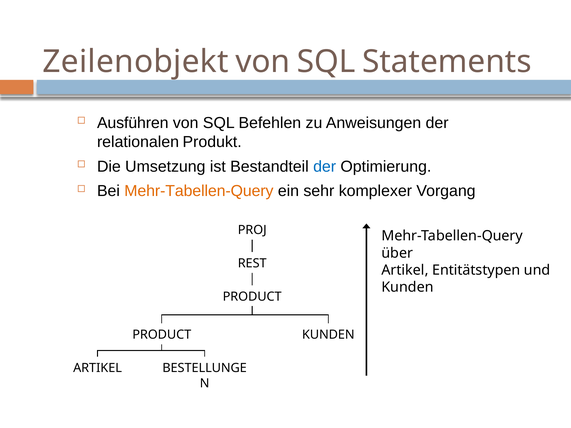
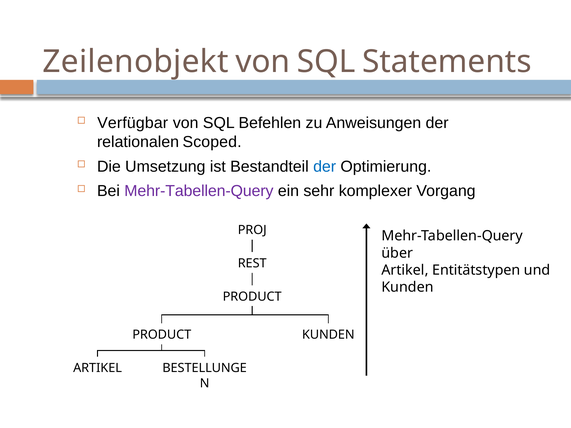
Ausführen: Ausführen -> Verfügbar (133, 123)
Produkt: Produkt -> Scoped (212, 142)
Mehr-Tabellen-Query colour: orange -> purple (199, 191)
